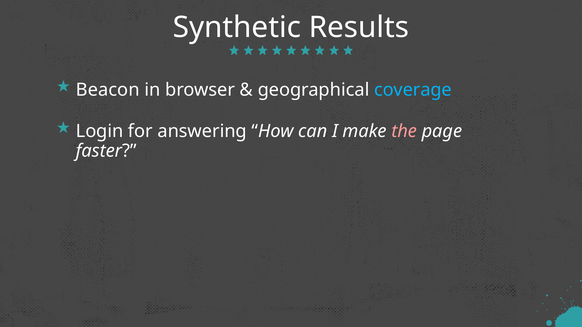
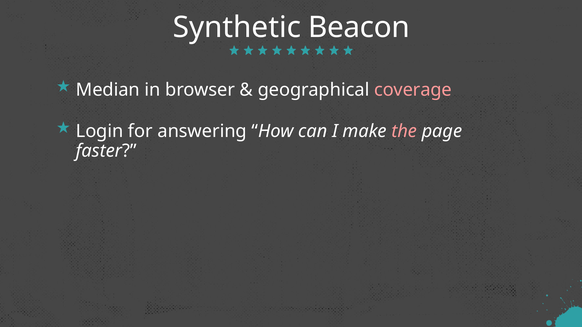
Results: Results -> Beacon (359, 27)
Beacon: Beacon -> Median (108, 90)
coverage colour: light blue -> pink (413, 90)
